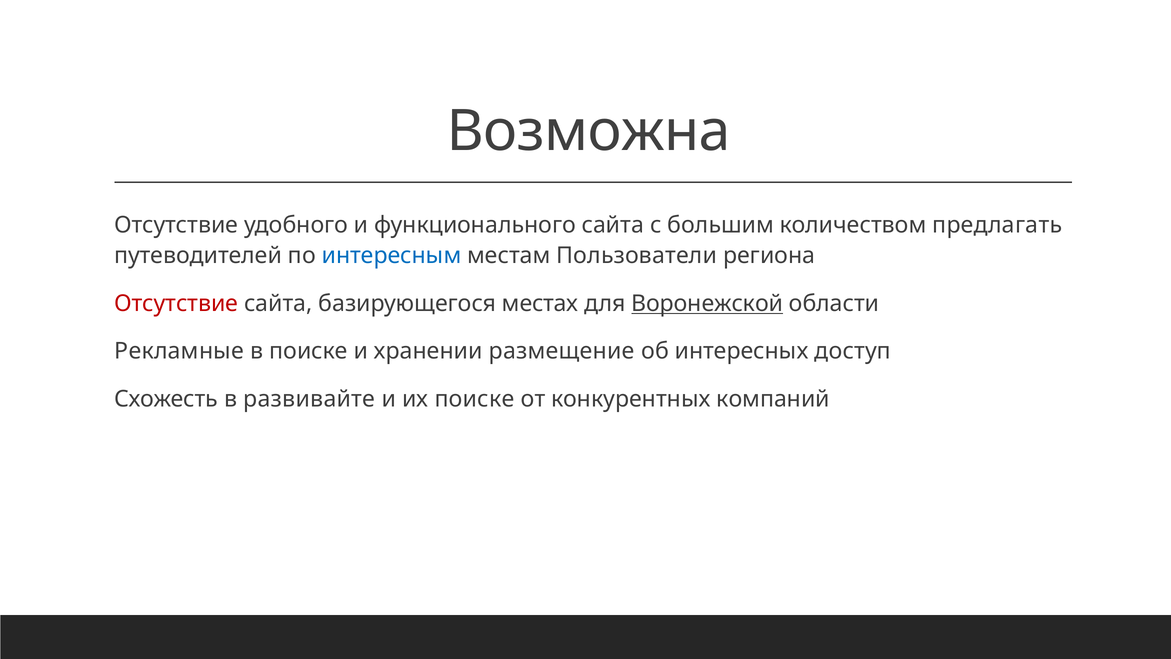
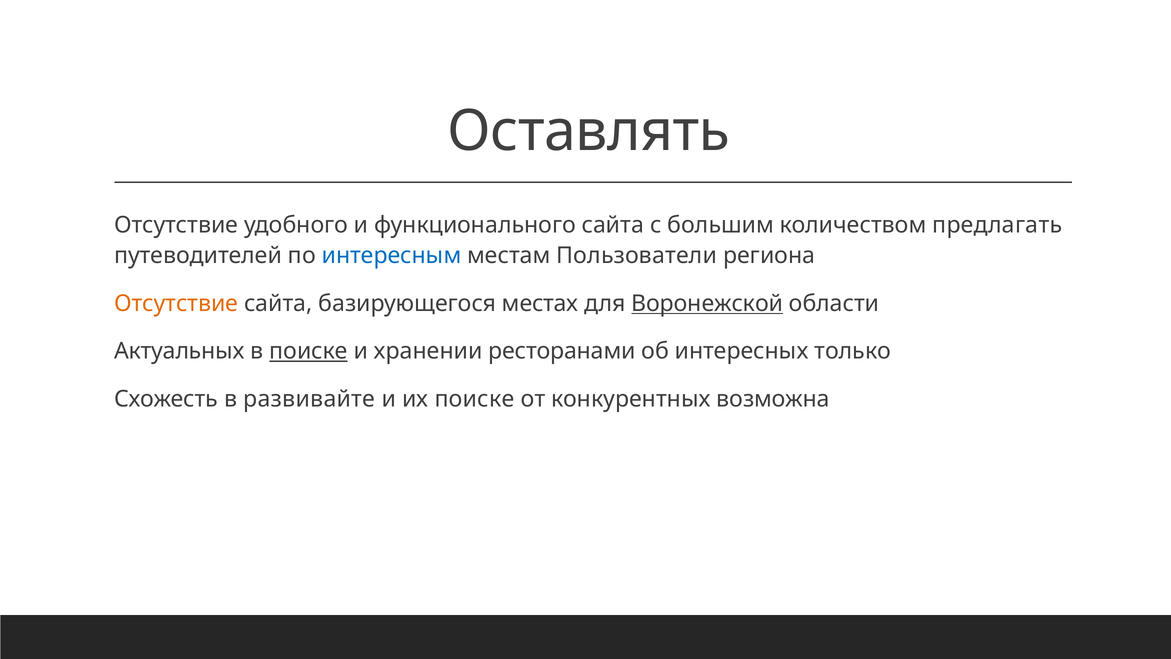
Возможна: Возможна -> Оставлять (589, 131)
Отсутствие colour: red -> orange (176, 303)
Рекламные: Рекламные -> Актуальных (179, 351)
поиске underline: none -> present (309, 351)
размещение: размещение -> ресторанами (562, 351)
доступ: доступ -> только (853, 351)
компаний: компаний -> возможна (773, 399)
